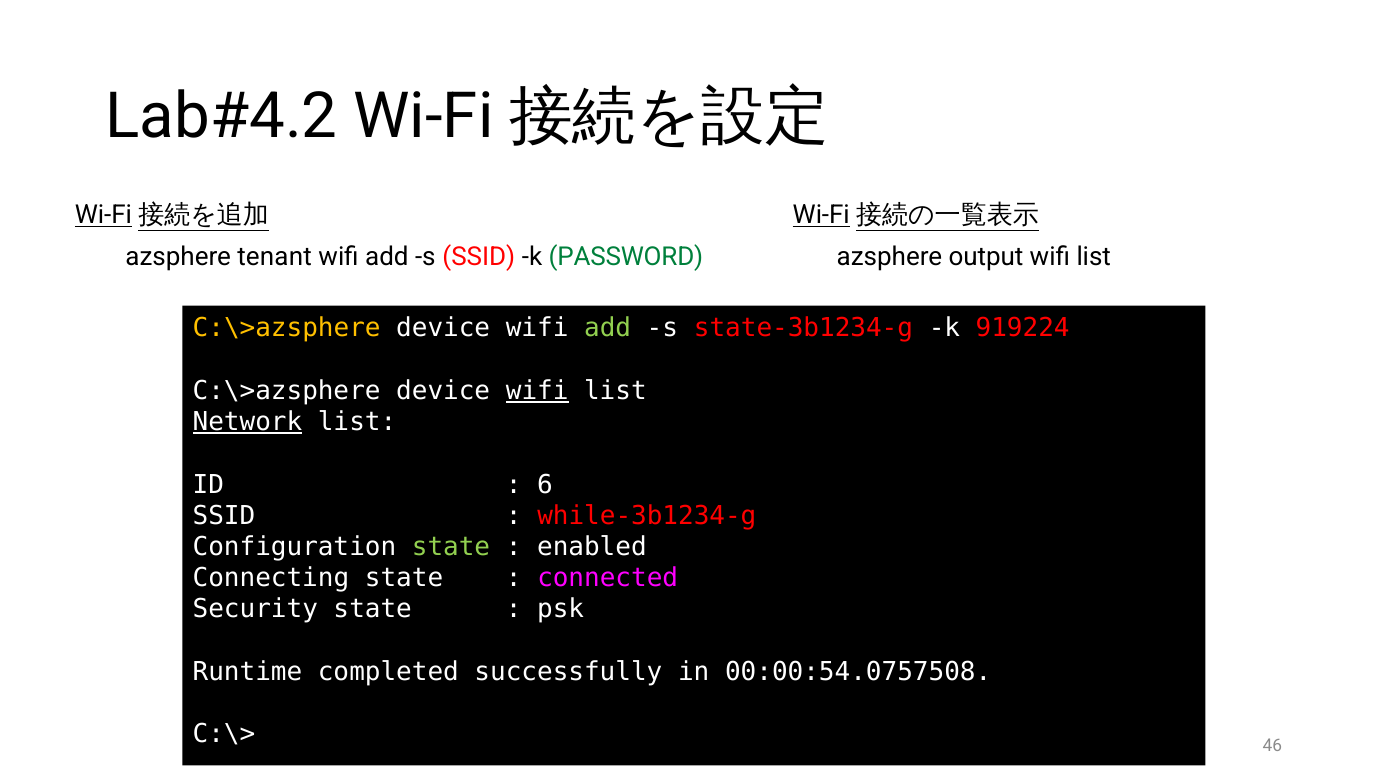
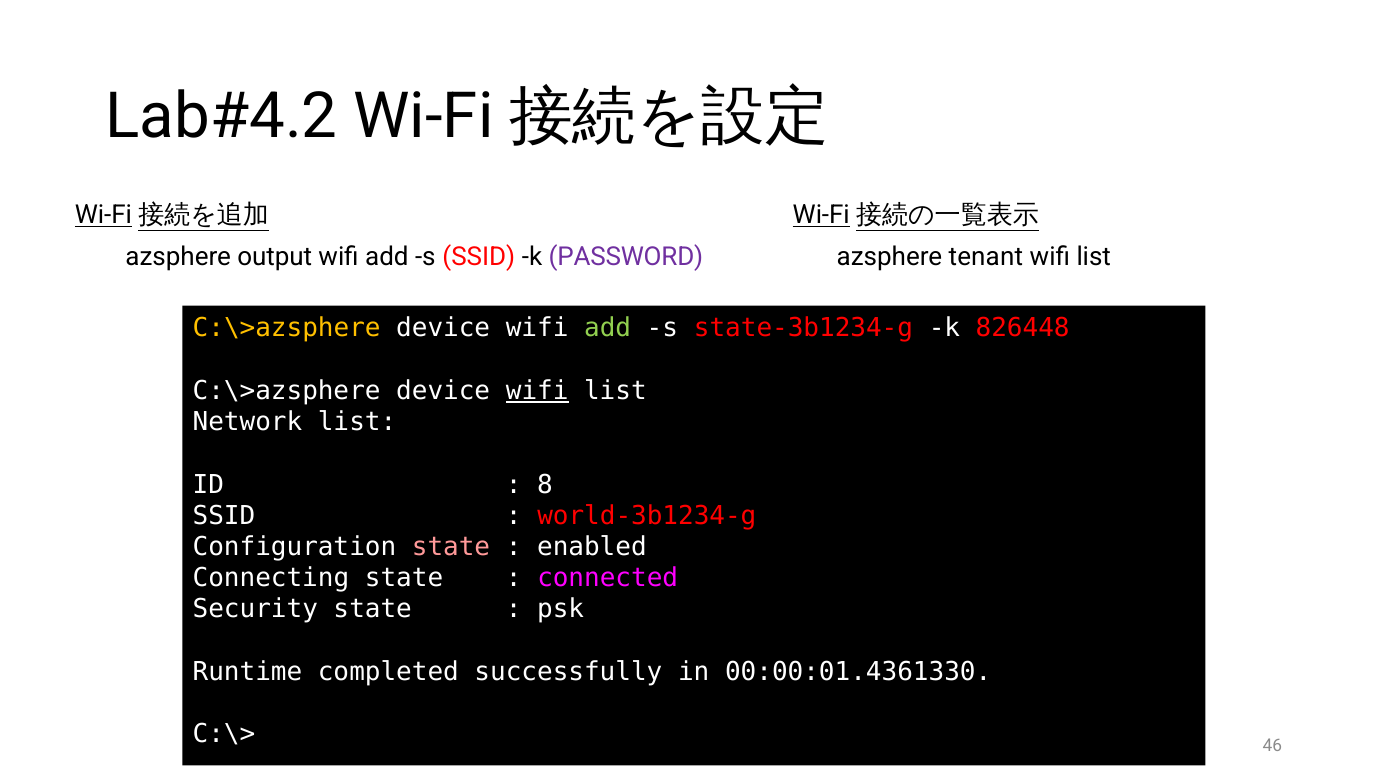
tenant: tenant -> output (275, 257)
PASSWORD colour: green -> purple (626, 257)
output: output -> tenant (986, 257)
919224: 919224 -> 826448 (1023, 328)
Network underline: present -> none (247, 422)
6: 6 -> 8 (545, 484)
while-3b1234-g: while-3b1234-g -> world-3b1234-g (647, 516)
state colour: light green -> pink (451, 547)
00:00:54.0757508: 00:00:54.0757508 -> 00:00:01.4361330 (858, 672)
